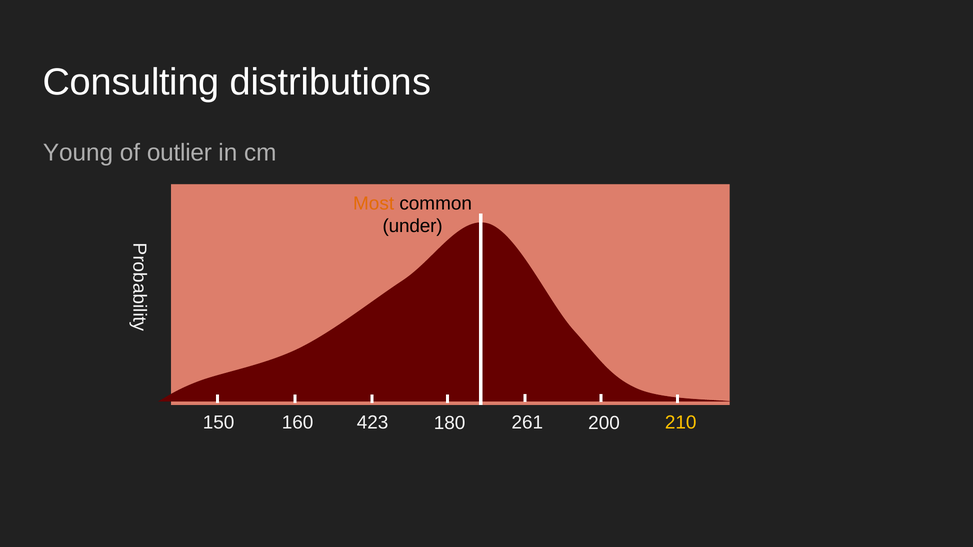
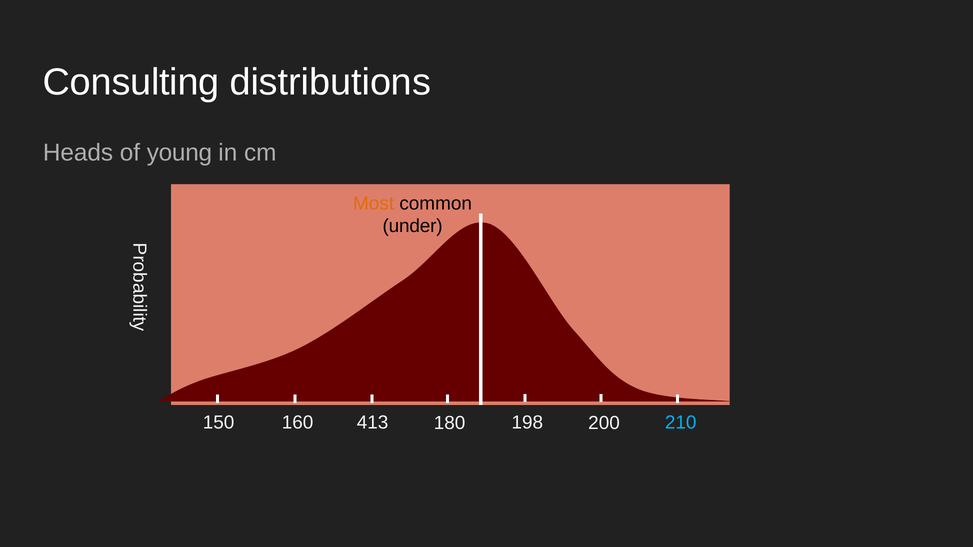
Young: Young -> Heads (78, 153)
outlier: outlier -> young (179, 153)
423: 423 -> 413 (373, 423)
261: 261 -> 198 (527, 423)
210 colour: yellow -> light blue (681, 423)
